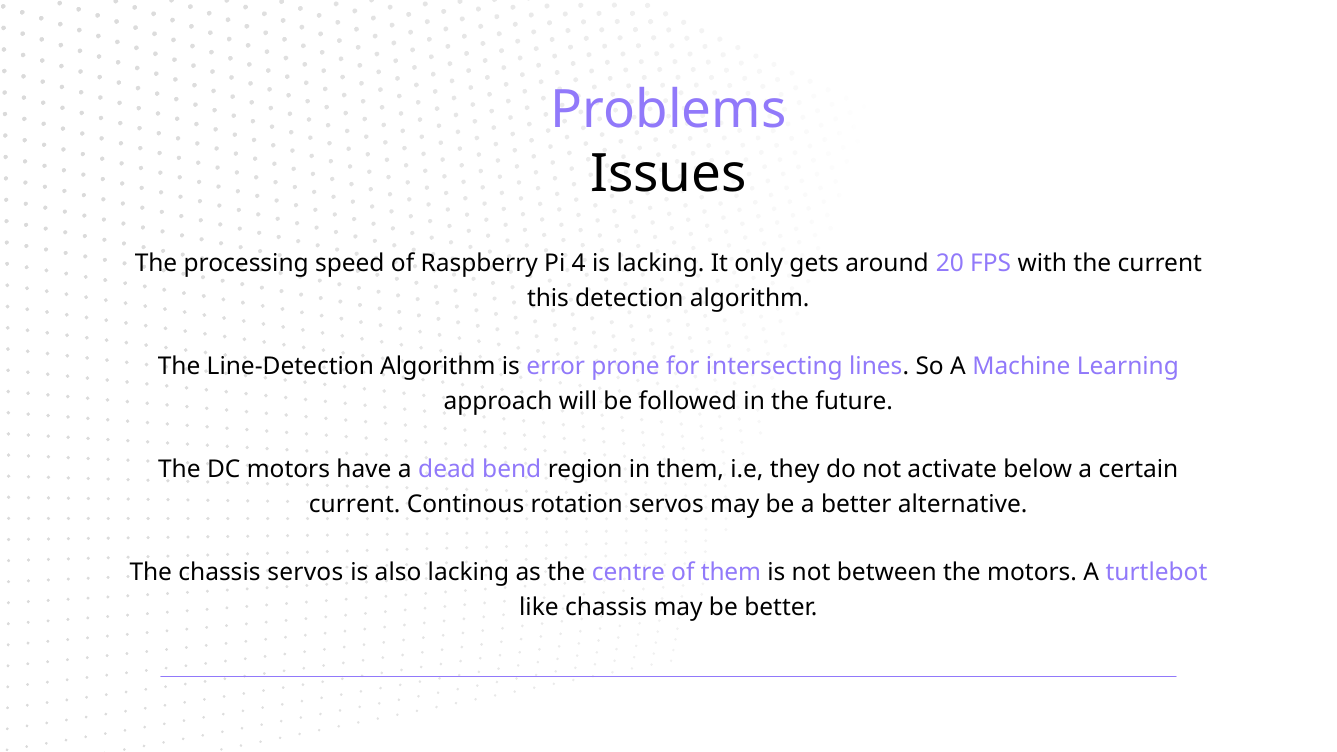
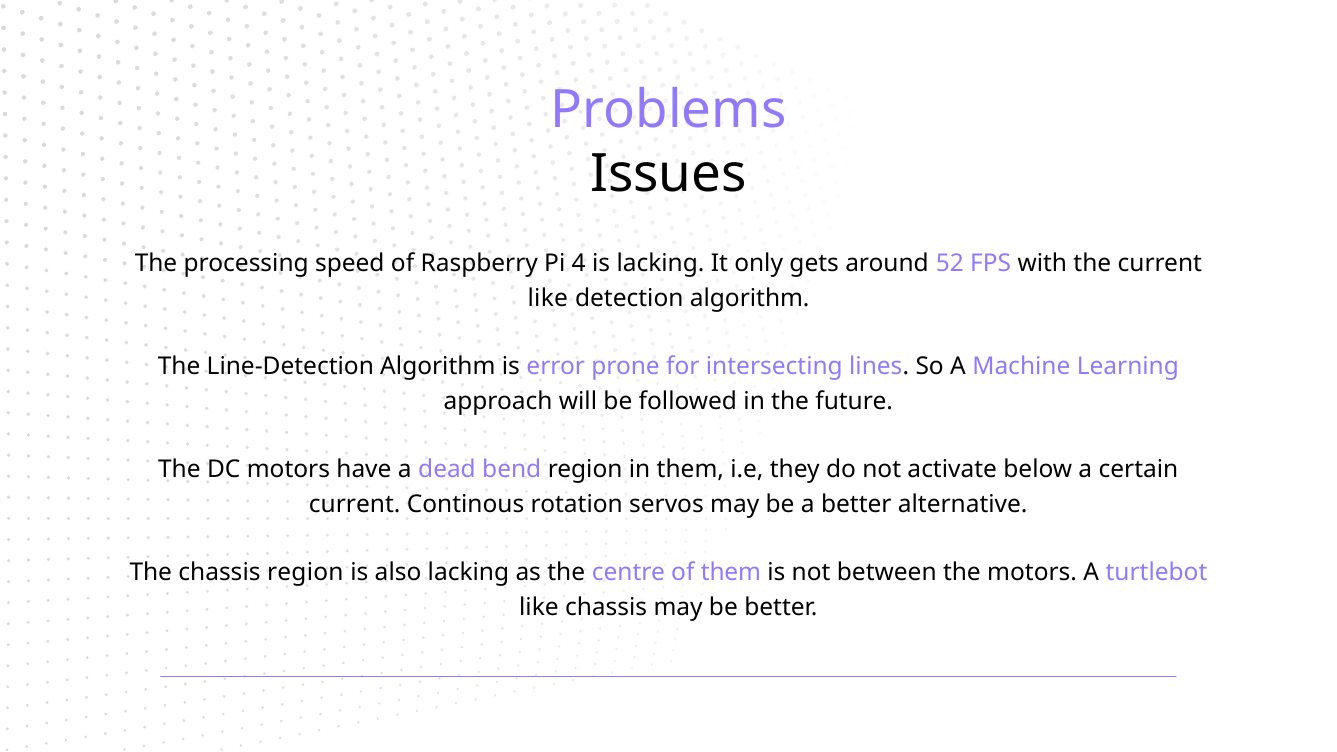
20: 20 -> 52 (950, 264)
this: this -> like (548, 298)
chassis servos: servos -> region (305, 573)
